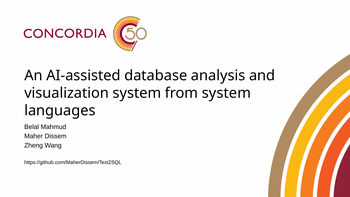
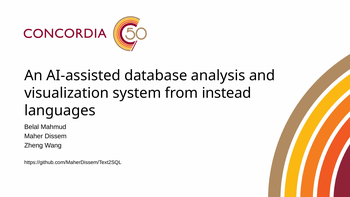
from system: system -> instead (227, 93)
